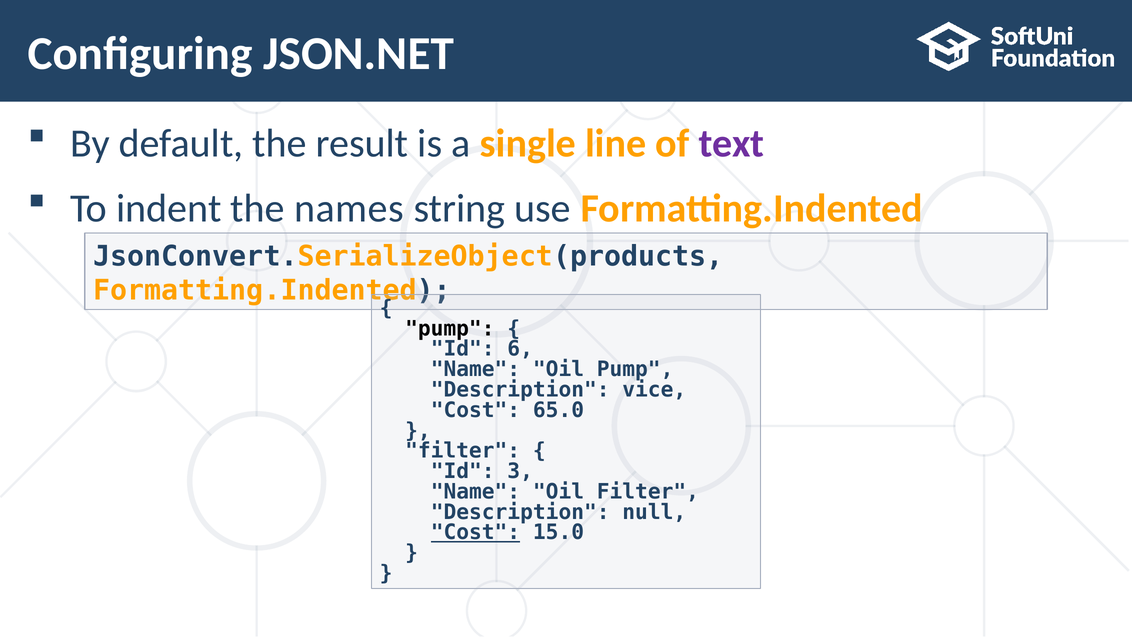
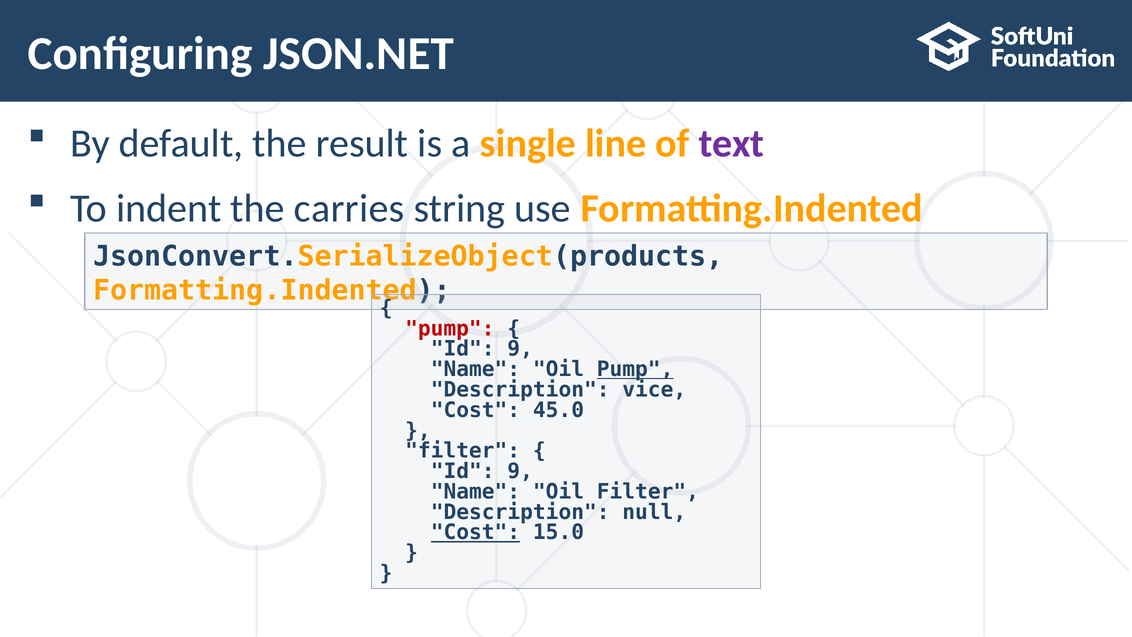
names: names -> carries (349, 208)
pump colour: black -> red (450, 328)
6: 6 -> 9 (520, 349)
Pump underline: none -> present (635, 369)
65.0: 65.0 -> 45.0 (558, 410)
3: 3 -> 9 (520, 471)
